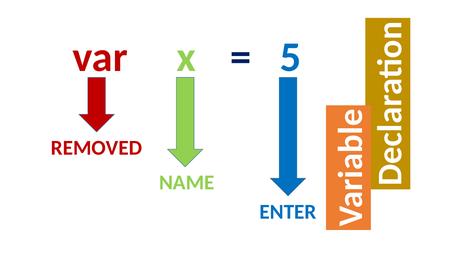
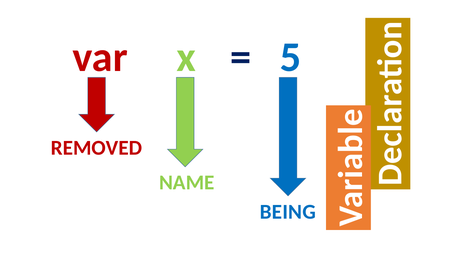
ENTER: ENTER -> BEING (288, 212)
